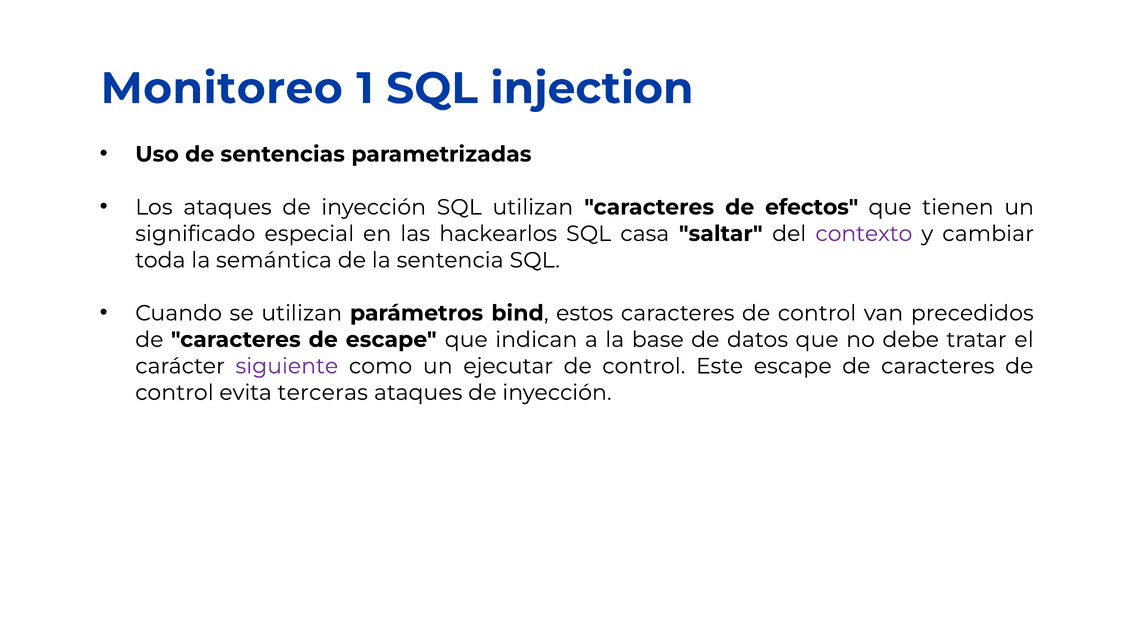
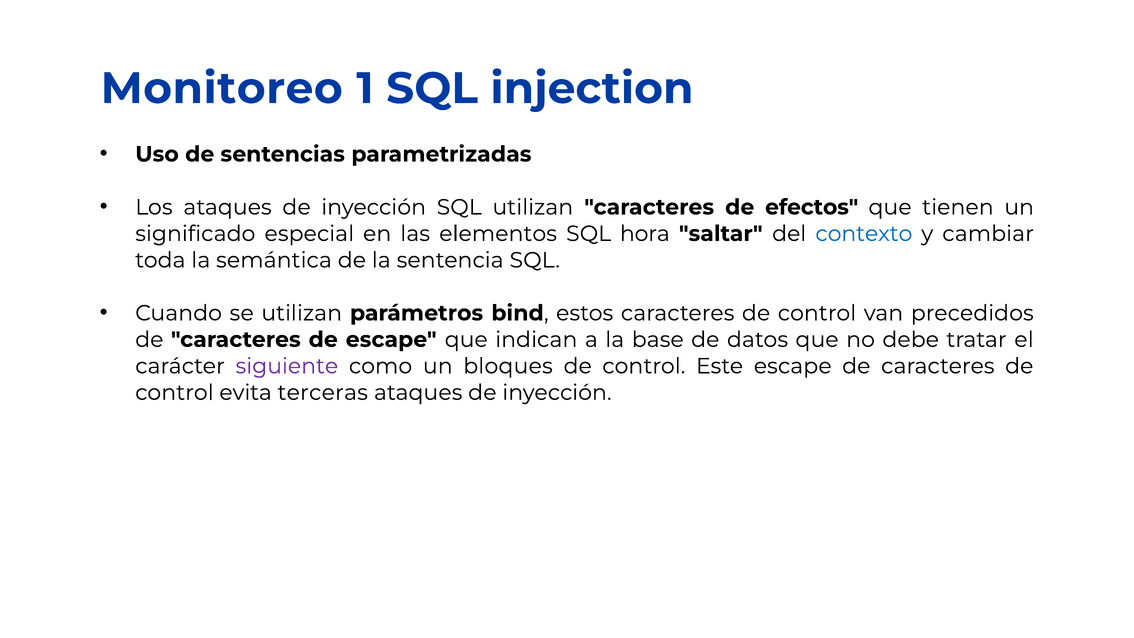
hackearlos: hackearlos -> elementos (498, 234)
casa: casa -> hora (645, 234)
contexto colour: purple -> blue (864, 234)
ejecutar: ejecutar -> bloques (508, 366)
